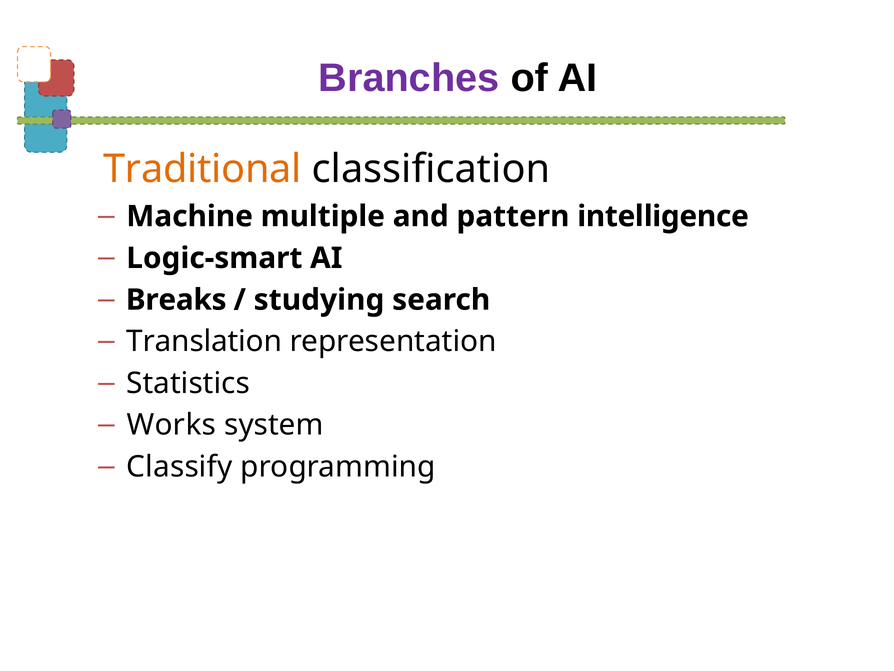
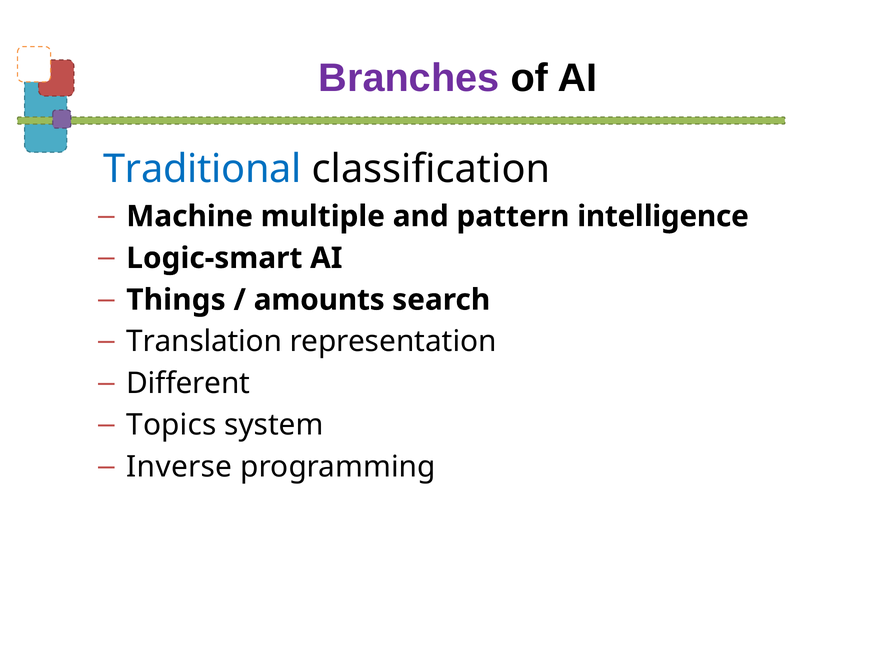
Traditional colour: orange -> blue (202, 169)
Breaks: Breaks -> Things (176, 300)
studying: studying -> amounts (319, 300)
Statistics: Statistics -> Different (188, 383)
Works: Works -> Topics (171, 425)
Classify: Classify -> Inverse (179, 466)
